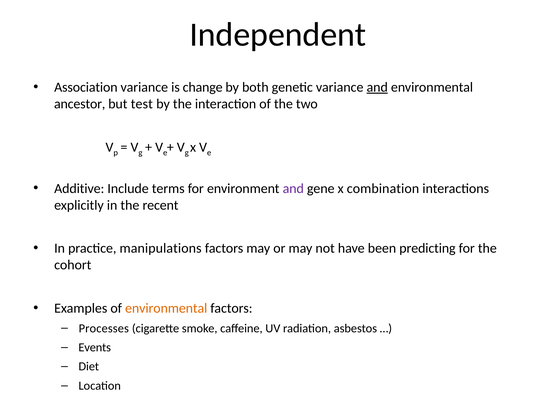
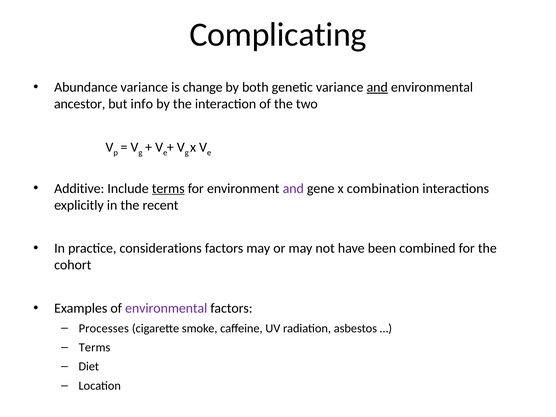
Independent: Independent -> Complicating (278, 35)
Association: Association -> Abundance (86, 87)
test: test -> info (142, 104)
terms underline: none -> present (168, 188)
manipulations: manipulations -> considerations (161, 248)
predicting: predicting -> combined (427, 248)
environmental colour: orange -> purple (166, 308)
Events: Events -> Terms (95, 347)
